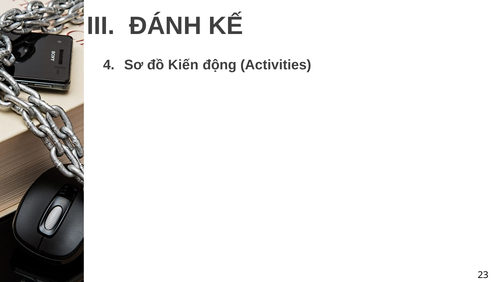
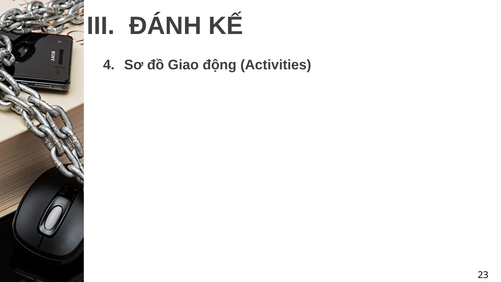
Kiến: Kiến -> Giao (183, 65)
